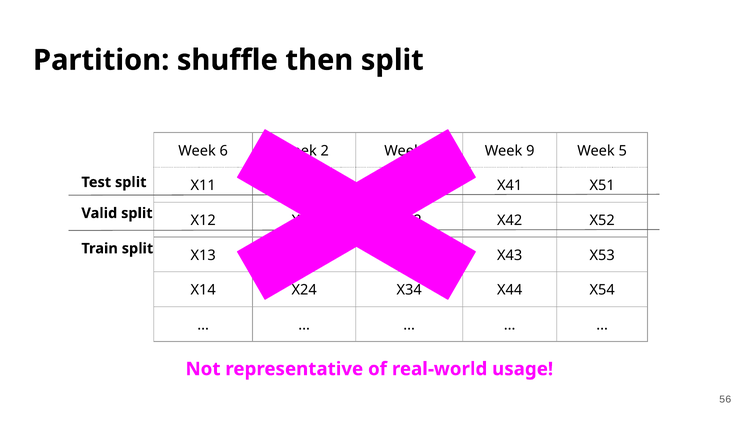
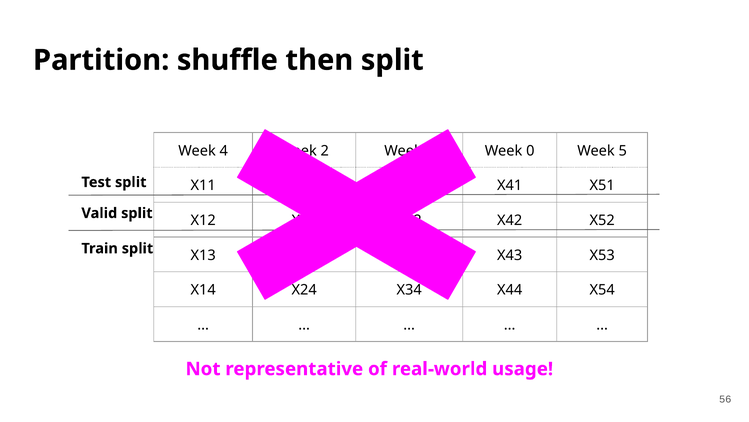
6: 6 -> 4 (224, 151)
9: 9 -> 0 (530, 151)
